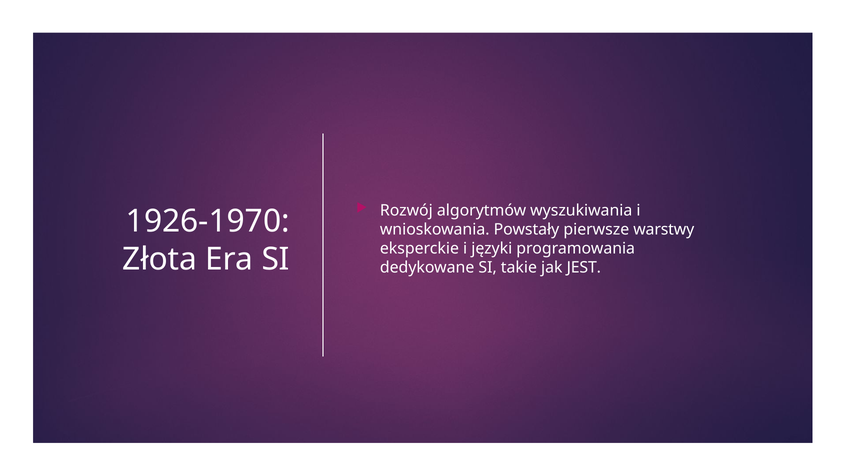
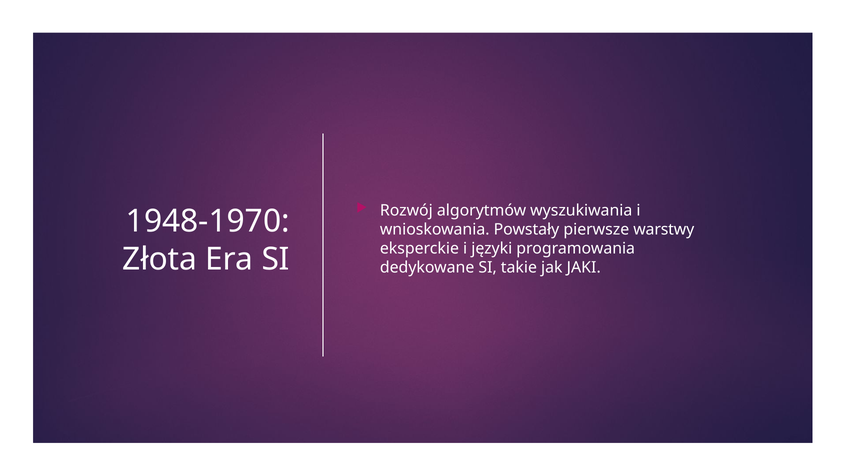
1926-1970: 1926-1970 -> 1948-1970 (208, 221)
JEST: JEST -> JAKI (584, 268)
